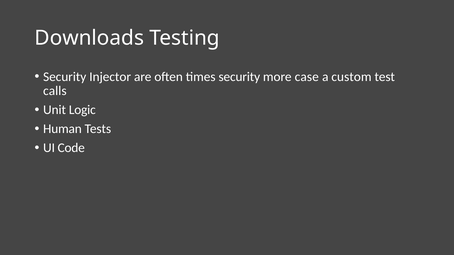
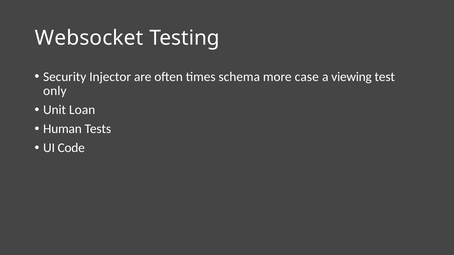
Downloads: Downloads -> Websocket (89, 38)
times security: security -> schema (239, 77)
custom: custom -> viewing (352, 77)
calls: calls -> only (55, 91)
Logic: Logic -> Loan (82, 110)
